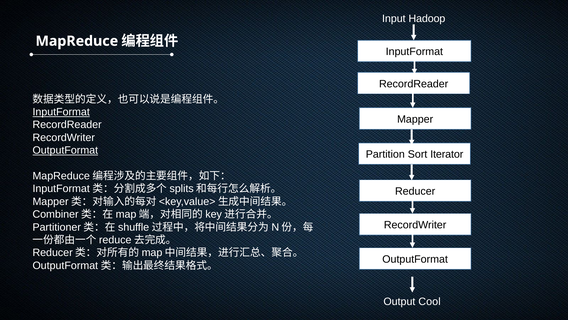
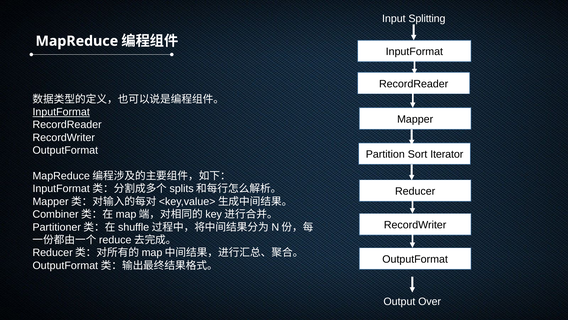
Hadoop: Hadoop -> Splitting (427, 19)
OutputFormat underline: present -> none (65, 150)
Cool: Cool -> Over (430, 301)
